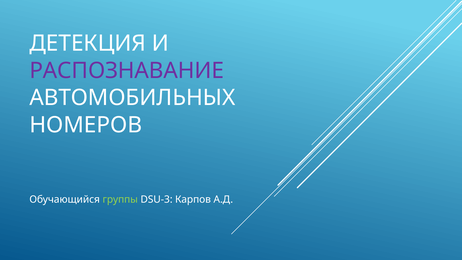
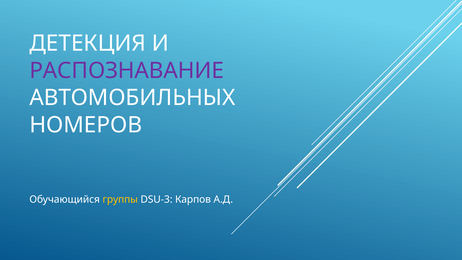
группы colour: light green -> yellow (120, 200)
